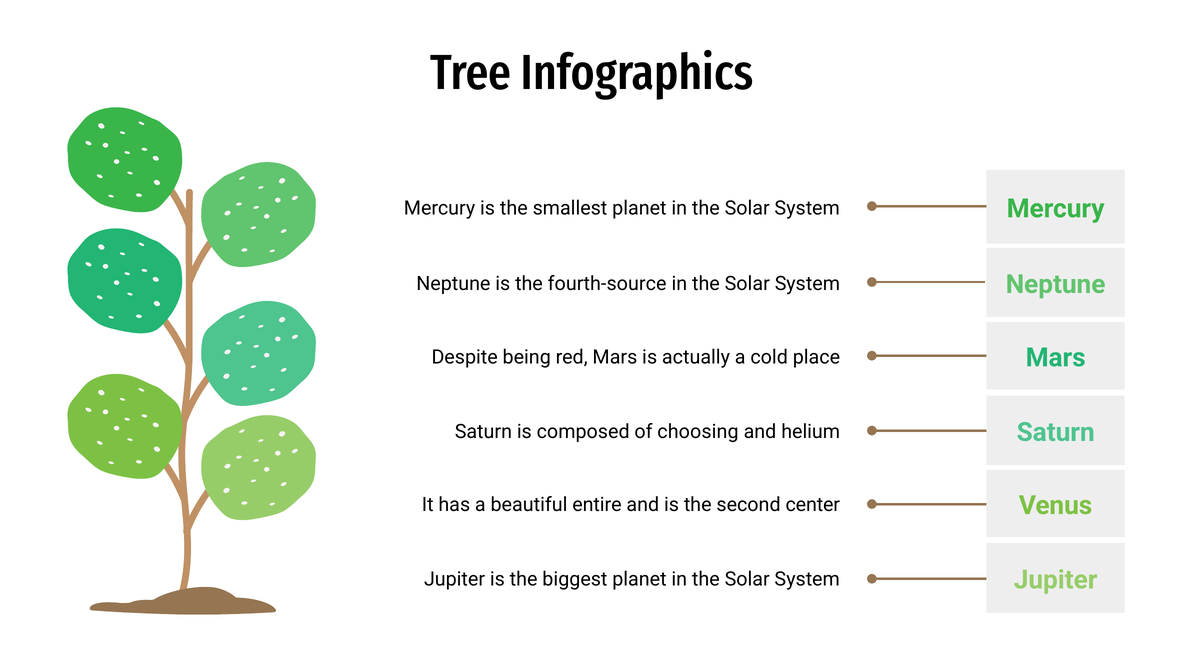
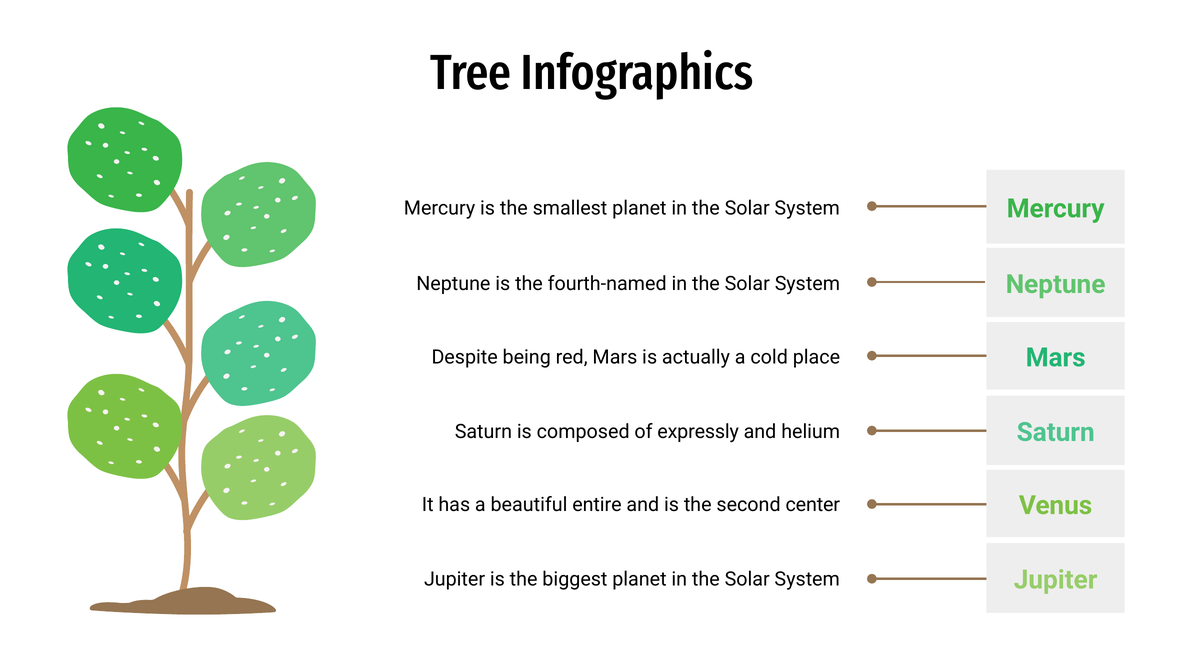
fourth-source: fourth-source -> fourth-named (607, 284)
choosing: choosing -> expressly (698, 432)
